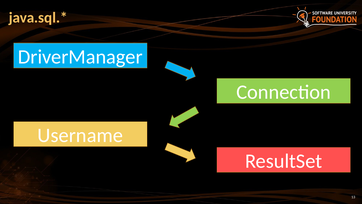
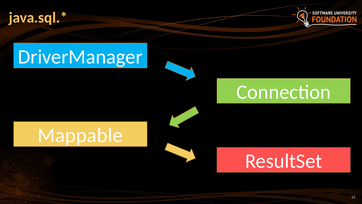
Username: Username -> Mappable (80, 135)
